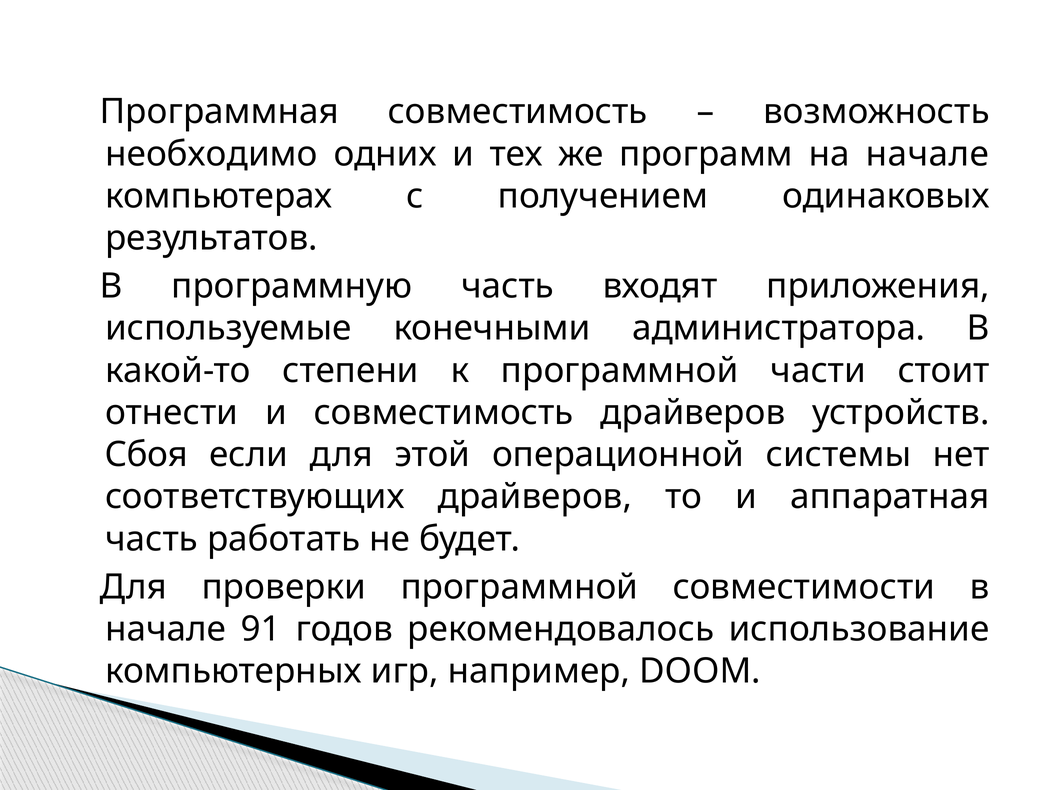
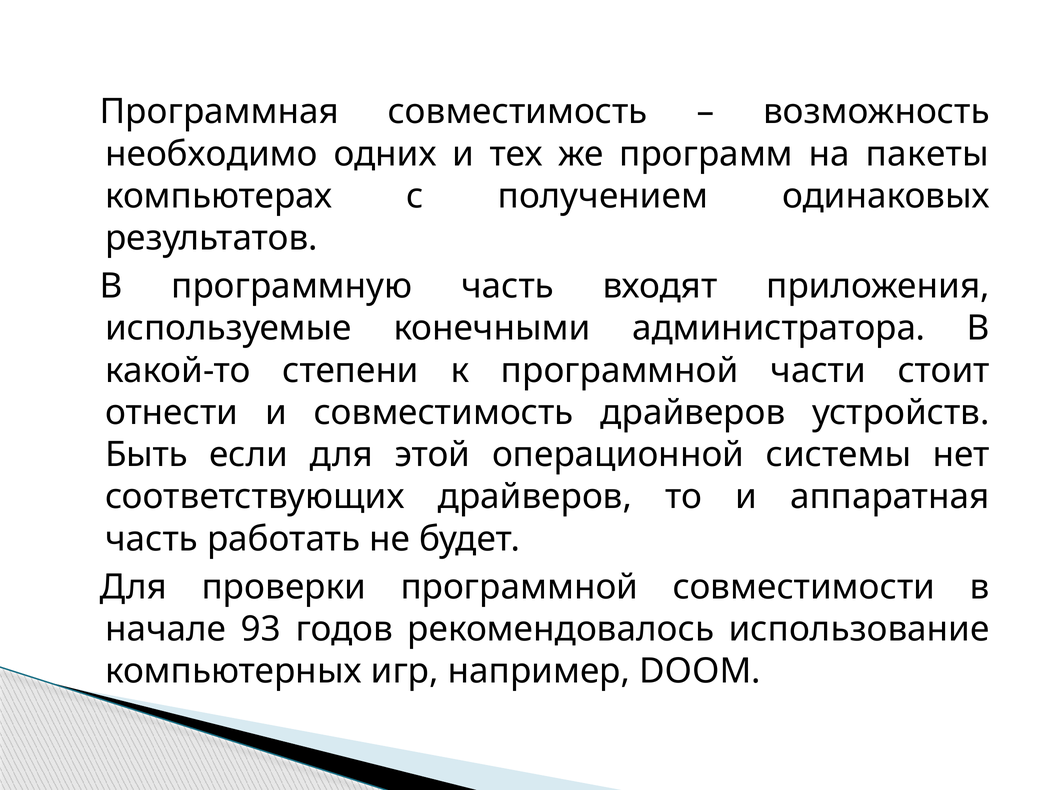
на начале: начале -> пакеты (927, 154)
Сбоя: Сбоя -> Быть (146, 455)
91: 91 -> 93 (261, 629)
